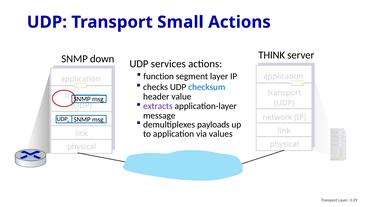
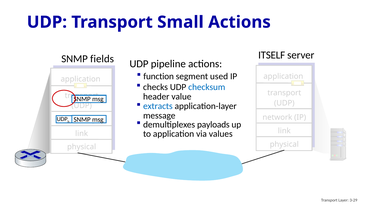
THINK: THINK -> ITSELF (272, 55)
down: down -> fields (102, 59)
services: services -> pipeline (168, 64)
segment layer: layer -> used (219, 76)
extracts colour: purple -> blue (158, 106)
